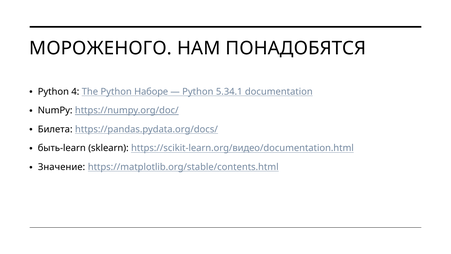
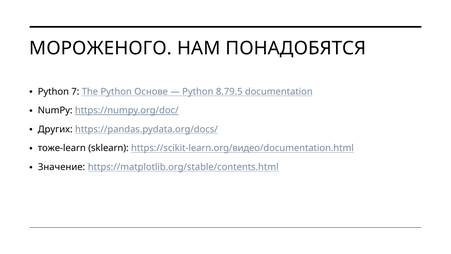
4: 4 -> 7 (75, 91)
Наборе: Наборе -> Основе (151, 91)
5.34.1: 5.34.1 -> 8.79.5 (229, 91)
Билета: Билета -> Других (55, 129)
быть-learn: быть-learn -> тоже-learn (62, 148)
